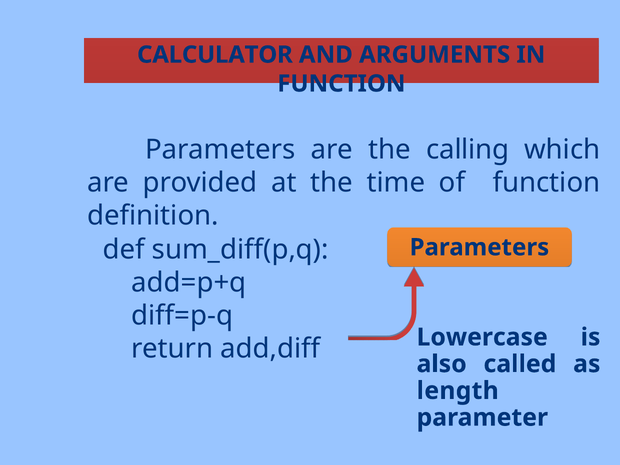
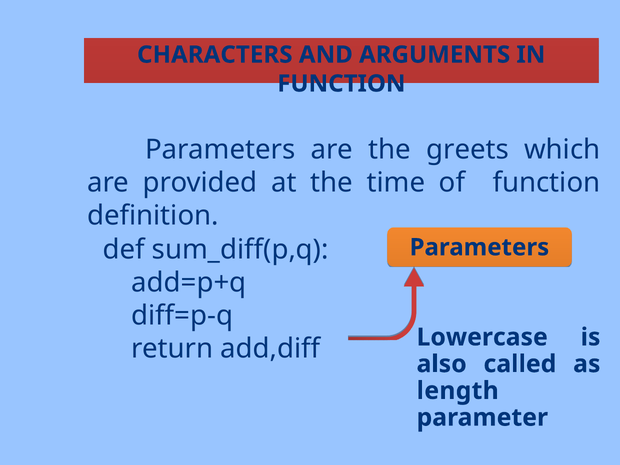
CALCULATOR: CALCULATOR -> CHARACTERS (215, 55)
calling: calling -> greets (468, 150)
